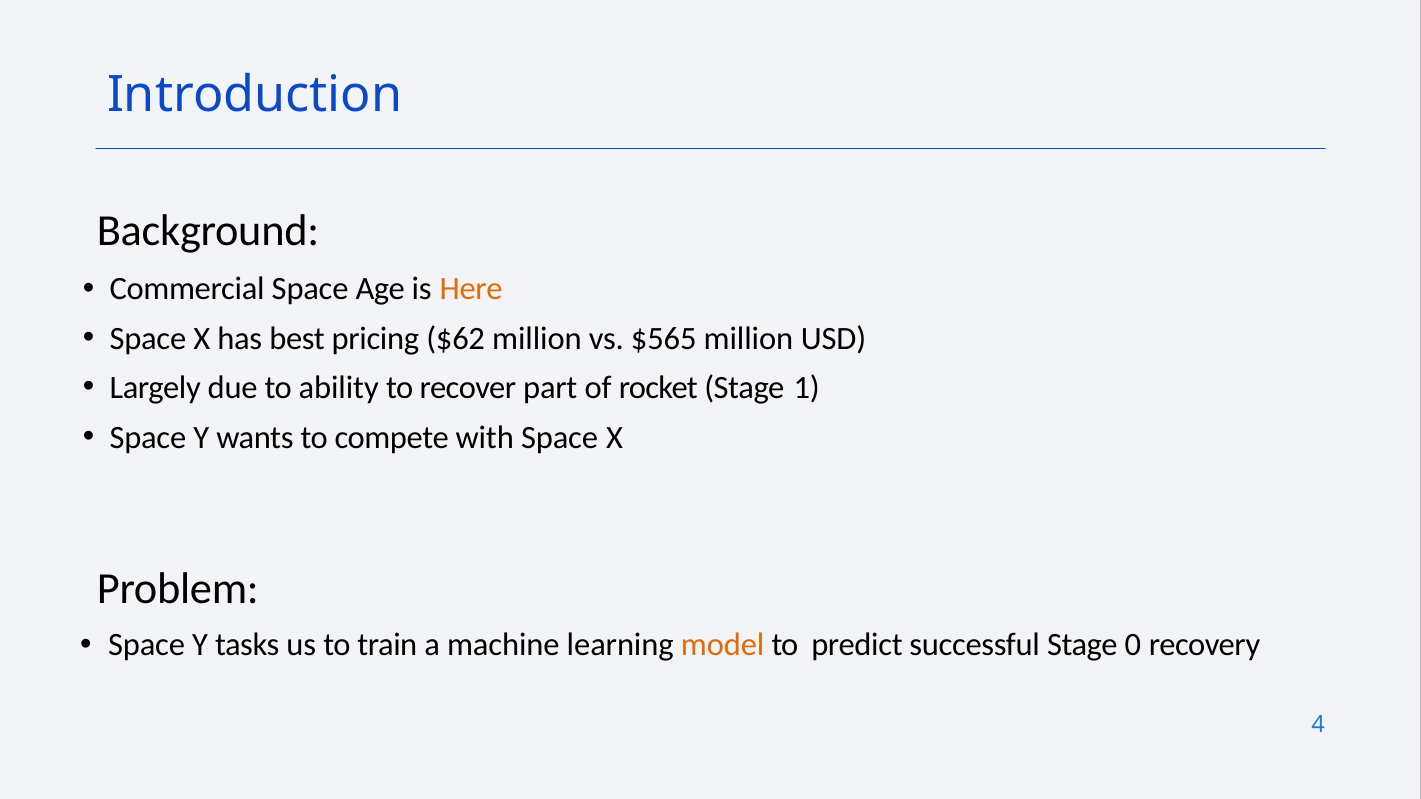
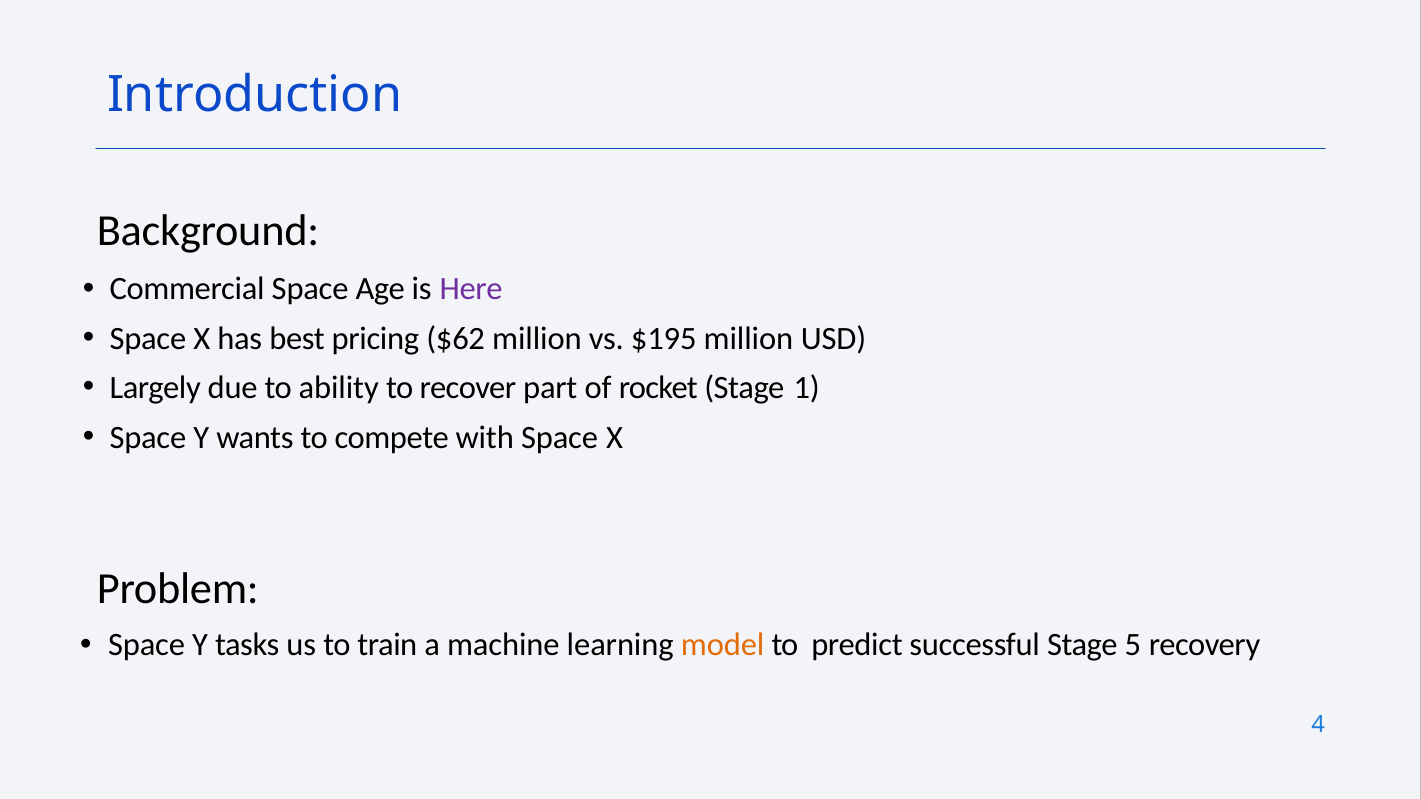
Here colour: orange -> purple (471, 289)
$565: $565 -> $195 (664, 339)
0: 0 -> 5 (1133, 645)
